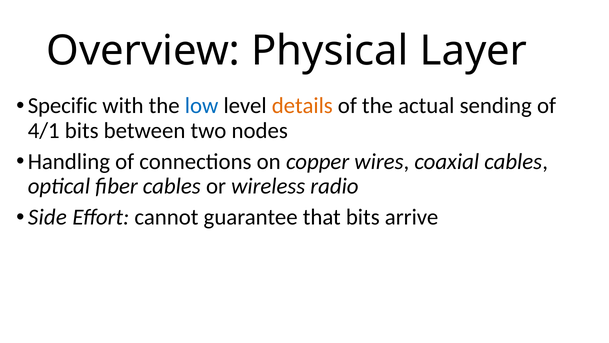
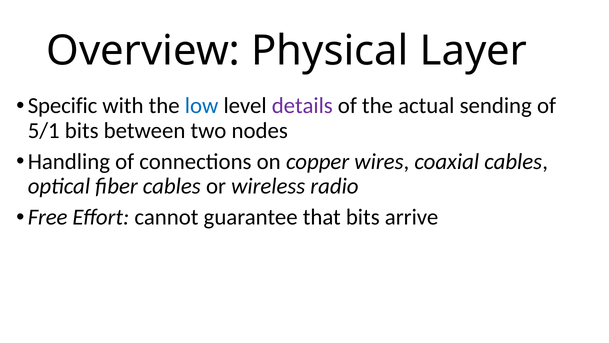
details colour: orange -> purple (302, 106)
4/1: 4/1 -> 5/1 (44, 130)
Side: Side -> Free (48, 217)
